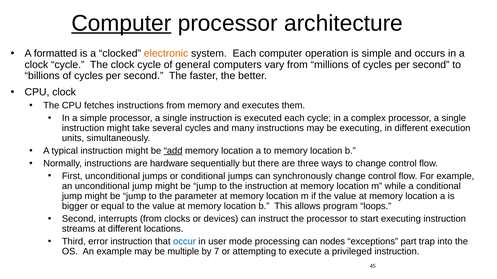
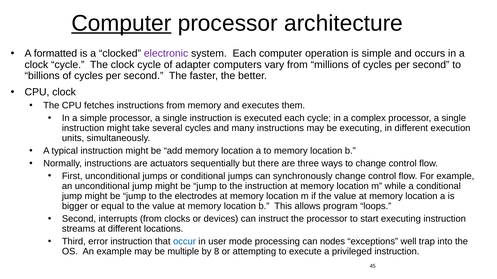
electronic colour: orange -> purple (166, 54)
general: general -> adapter (193, 65)
add underline: present -> none (173, 151)
hardware: hardware -> actuators (169, 164)
parameter: parameter -> electrodes (196, 196)
part: part -> well (409, 242)
7: 7 -> 8 (217, 252)
